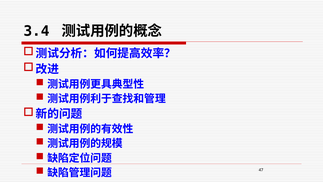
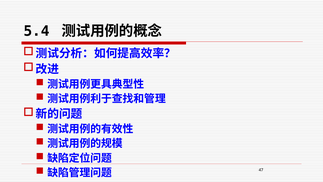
3.4: 3.4 -> 5.4 (36, 31)
